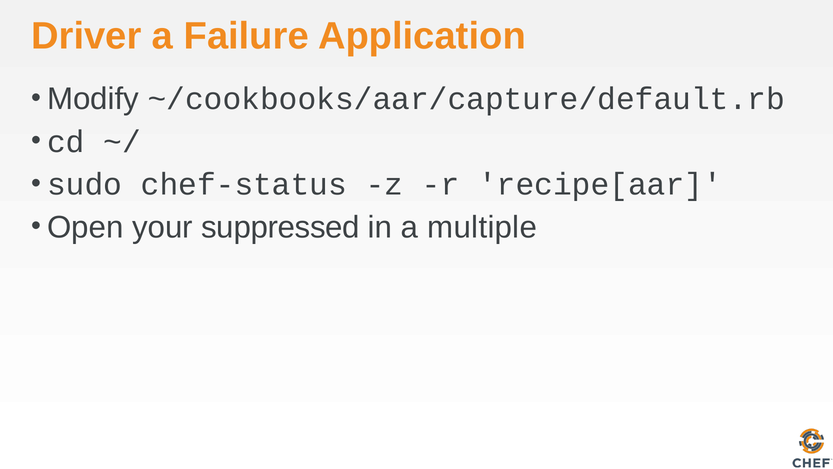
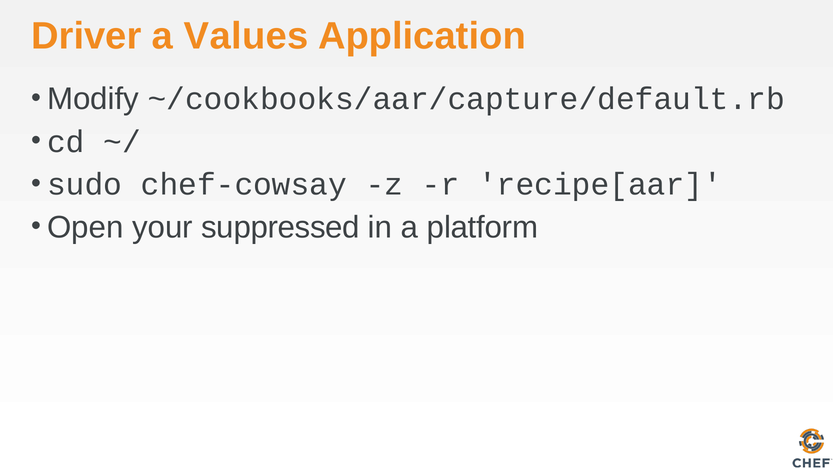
Failure: Failure -> Values (246, 36)
chef-status: chef-status -> chef-cowsay (244, 184)
multiple: multiple -> platform (482, 227)
